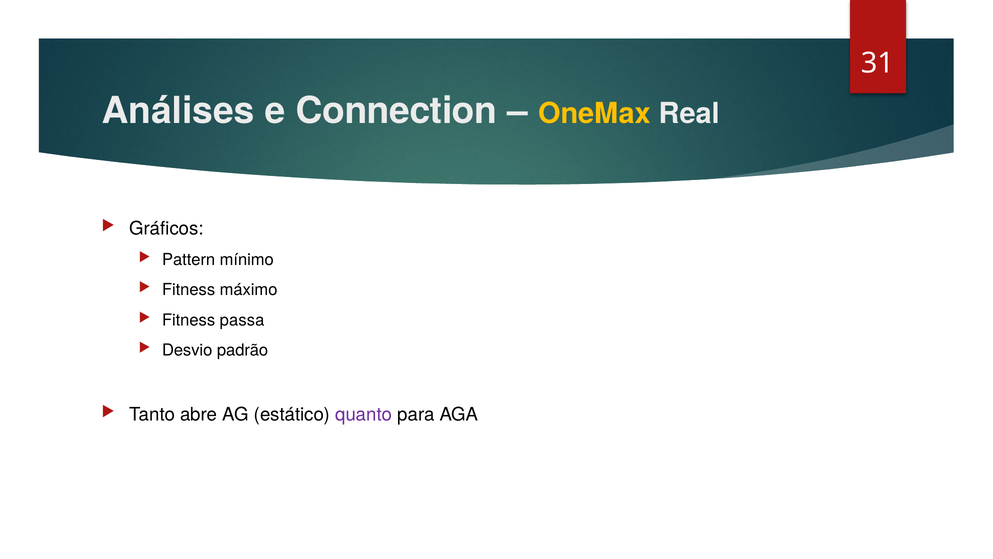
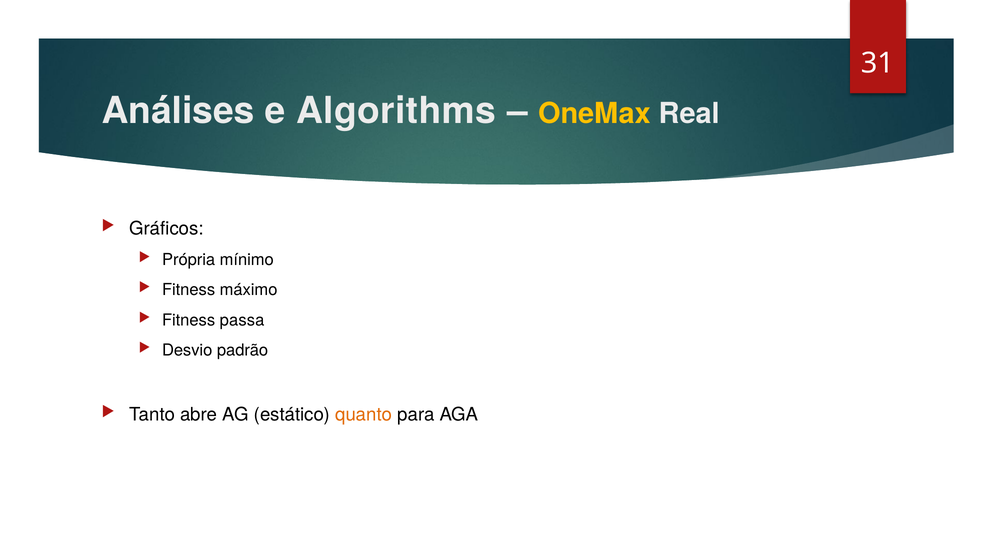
Connection: Connection -> Algorithms (396, 111)
Pattern: Pattern -> Própria (189, 260)
quanto colour: purple -> orange (364, 414)
